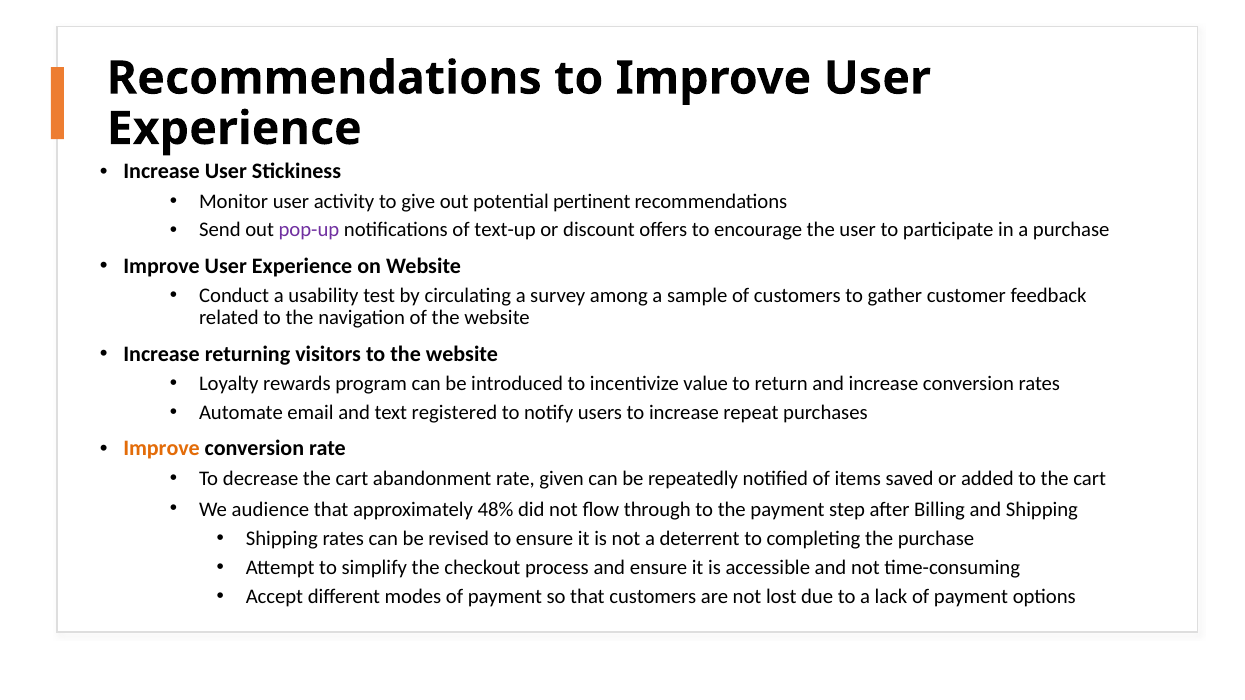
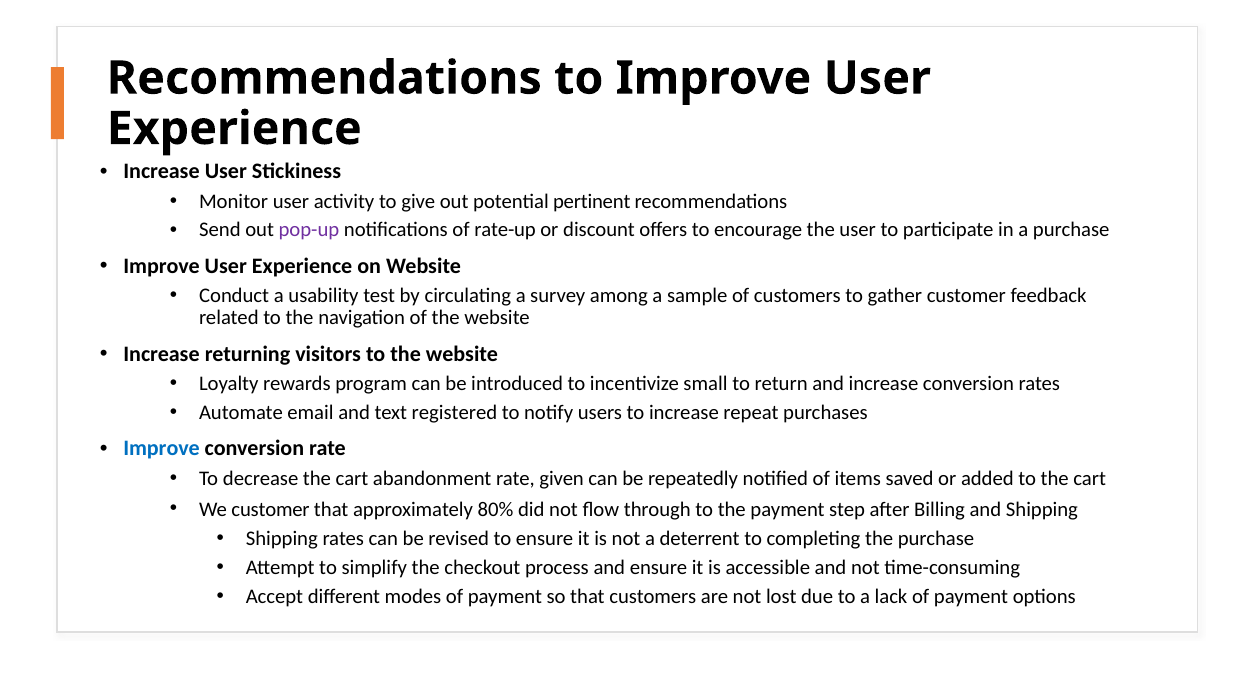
text-up: text-up -> rate-up (505, 230)
value: value -> small (706, 384)
Improve colour: orange -> blue (162, 449)
We audience: audience -> customer (271, 510)
48%: 48% -> 80% (496, 510)
